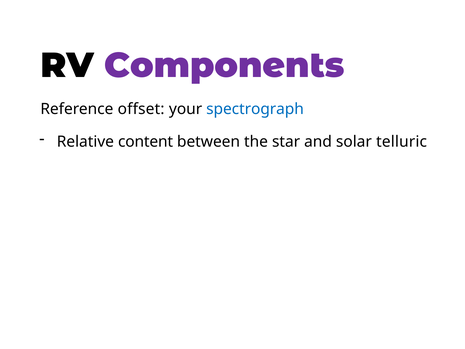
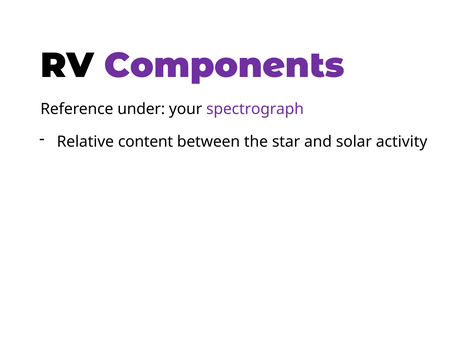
offset: offset -> under (141, 109)
spectrograph colour: blue -> purple (255, 109)
telluric: telluric -> activity (402, 142)
